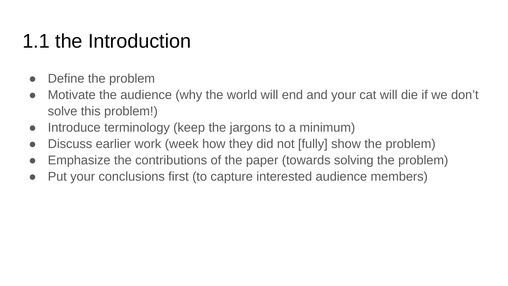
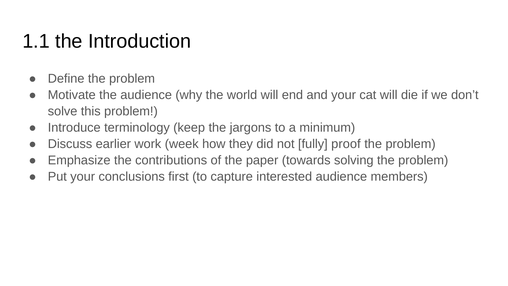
show: show -> proof (346, 144)
